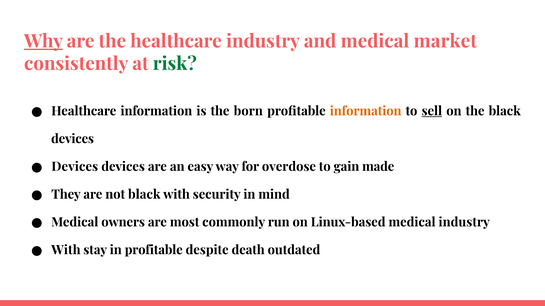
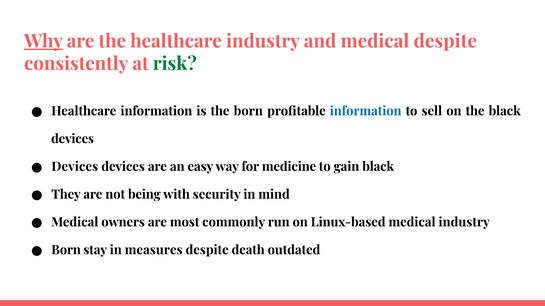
medical market: market -> despite (445, 41)
information colour: orange -> blue (366, 111)
sell underline: present -> none (432, 111)
overdose: overdose -> medicine (289, 167)
gain made: made -> black (378, 167)
not black: black -> being (144, 195)
With: With -> Born (66, 250)
in profitable: profitable -> measures (154, 250)
